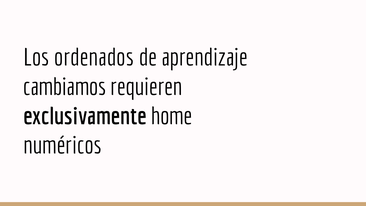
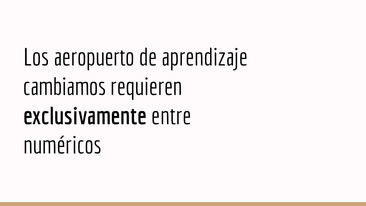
ordenados: ordenados -> aeropuerto (94, 58)
home: home -> entre (171, 116)
